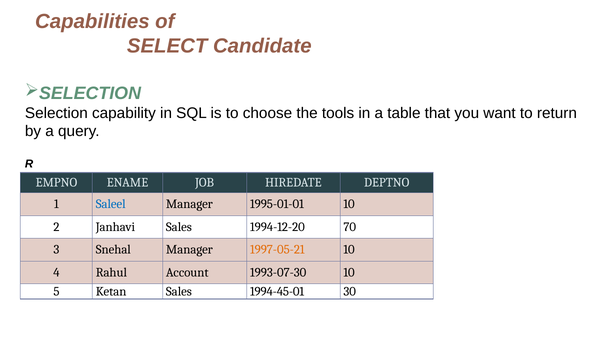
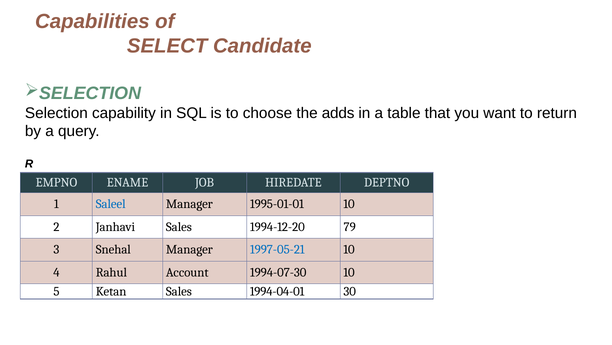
tools: tools -> adds (338, 113)
70: 70 -> 79 (350, 226)
1997-05-21 colour: orange -> blue (277, 249)
1993-07-30: 1993-07-30 -> 1994-07-30 (278, 272)
1994-45-01: 1994-45-01 -> 1994-04-01 (277, 291)
